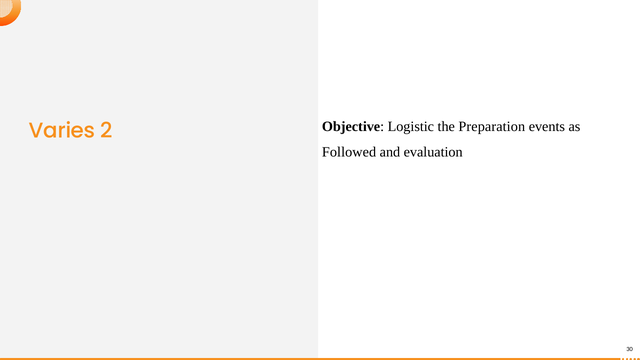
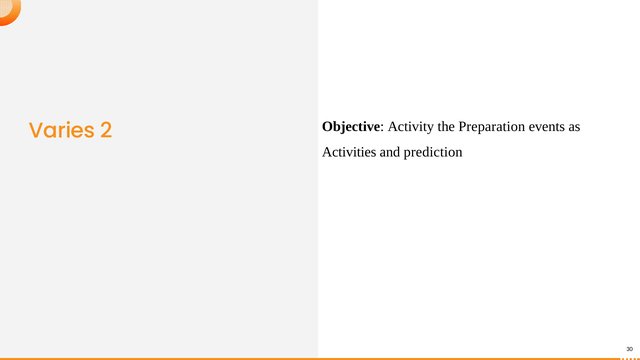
Logistic: Logistic -> Activity (411, 126)
Followed: Followed -> Activities (349, 152)
evaluation: evaluation -> prediction (433, 152)
